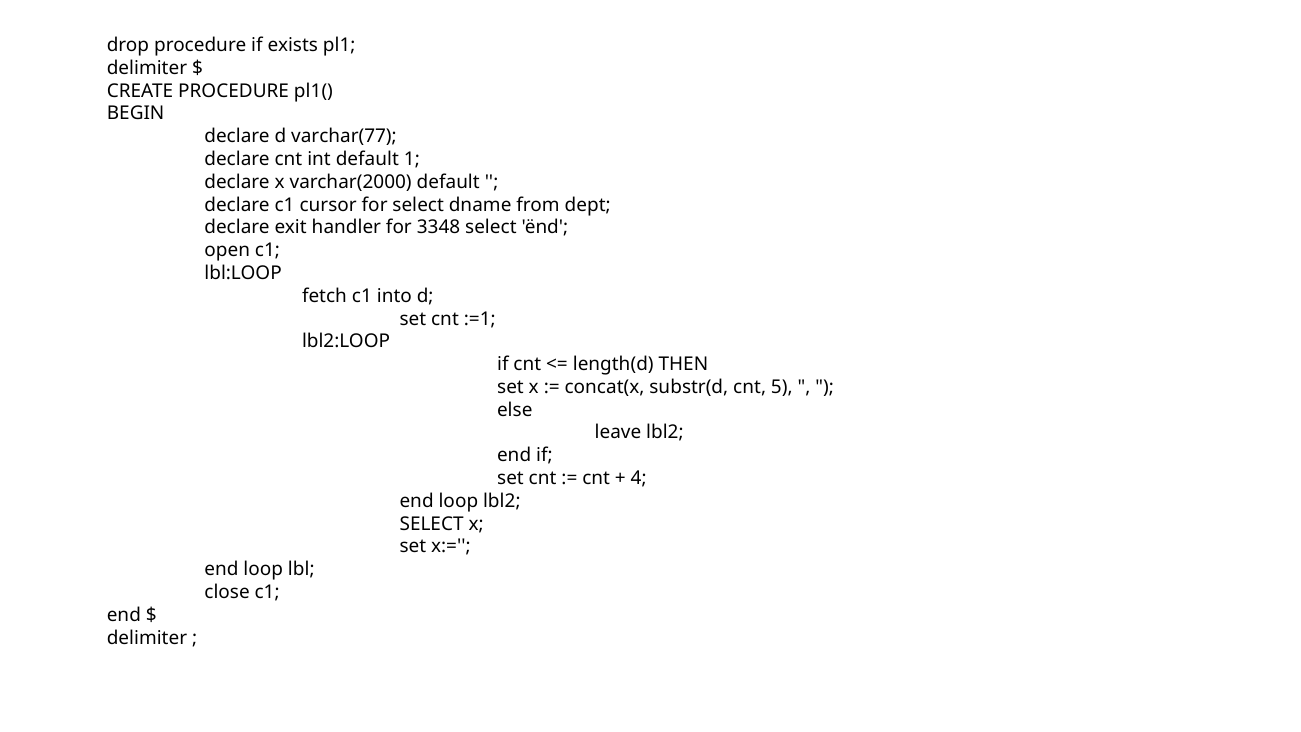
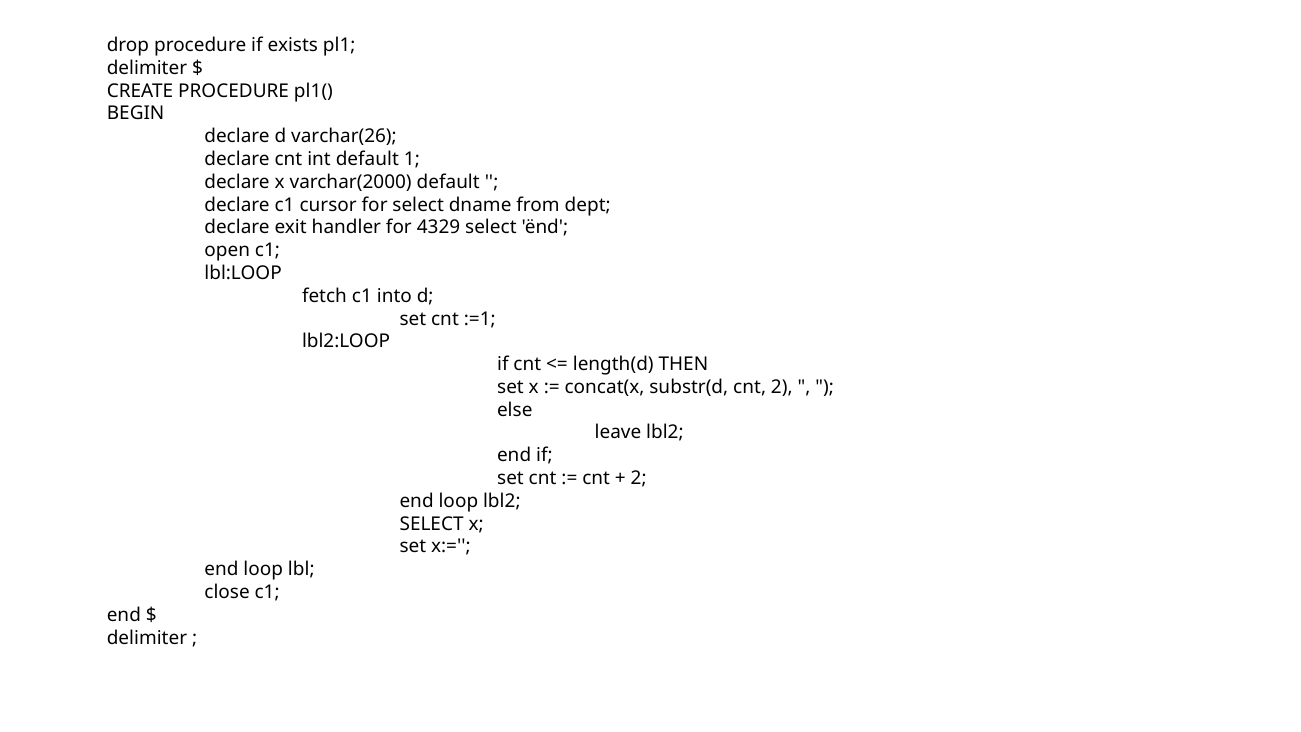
varchar(77: varchar(77 -> varchar(26 (344, 136)
3348: 3348 -> 4329 (439, 228)
cnt 5: 5 -> 2 (782, 387)
4: 4 -> 2 (639, 478)
